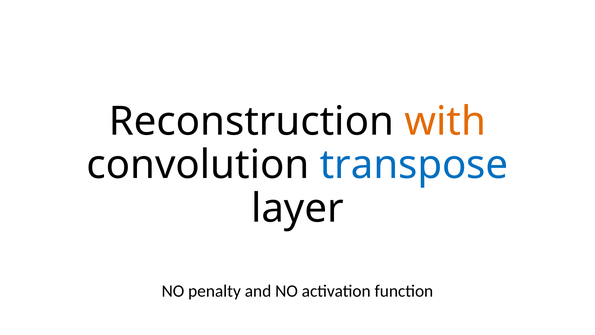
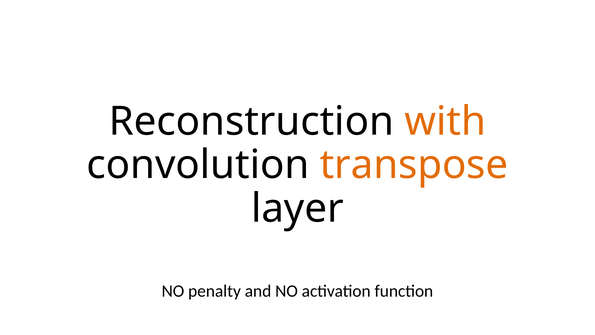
transpose colour: blue -> orange (414, 165)
